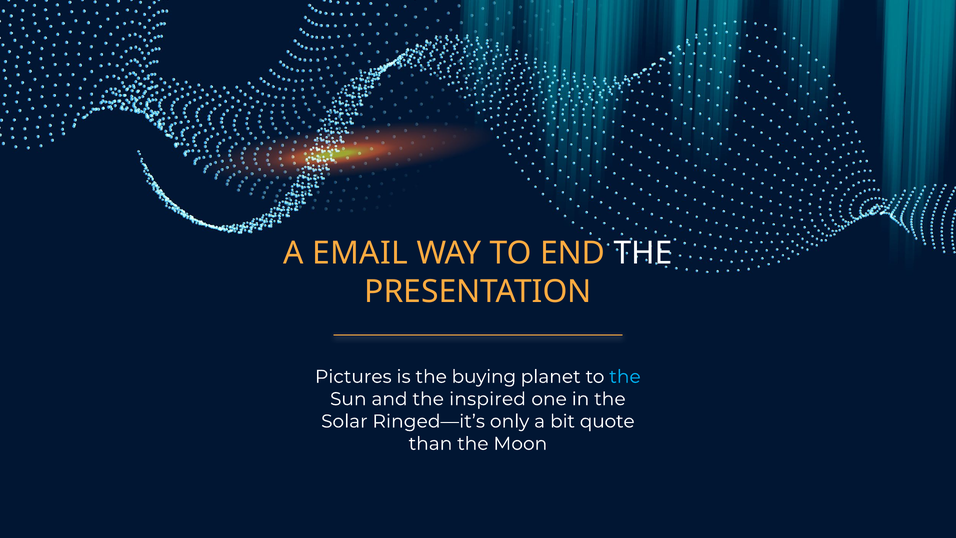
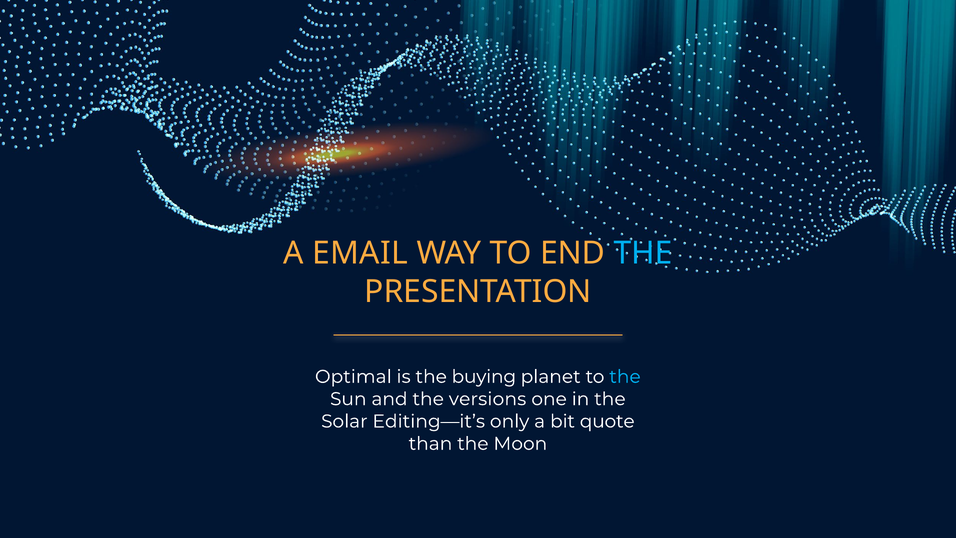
THE colour: white -> light blue (643, 253)
Pictures: Pictures -> Optimal (353, 377)
inspired: inspired -> versions (488, 399)
Ringed—it’s: Ringed—it’s -> Editing—it’s (429, 421)
